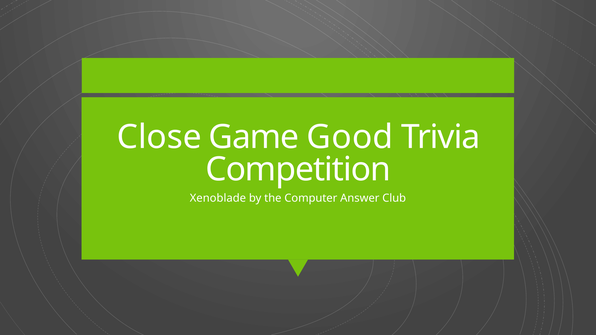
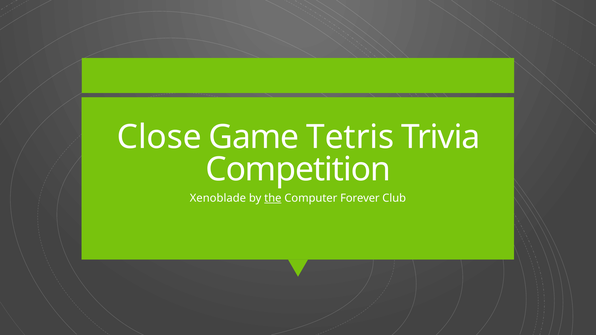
Good: Good -> Tetris (350, 137)
the underline: none -> present (273, 198)
Answer: Answer -> Forever (360, 198)
